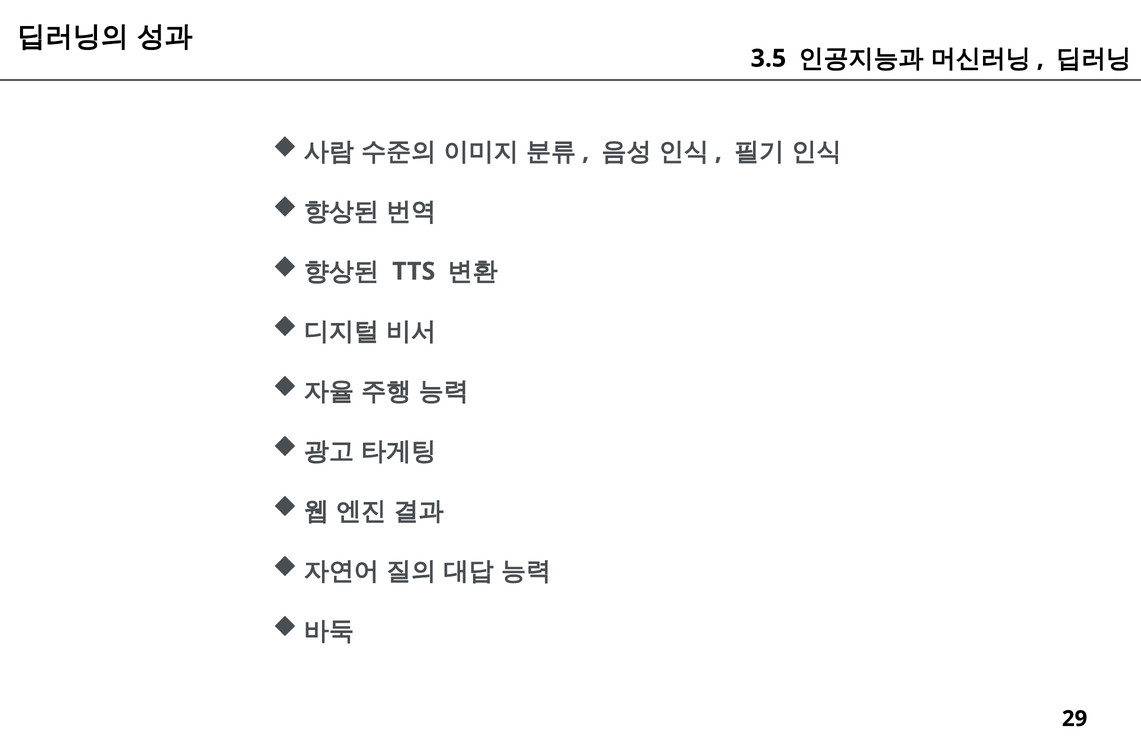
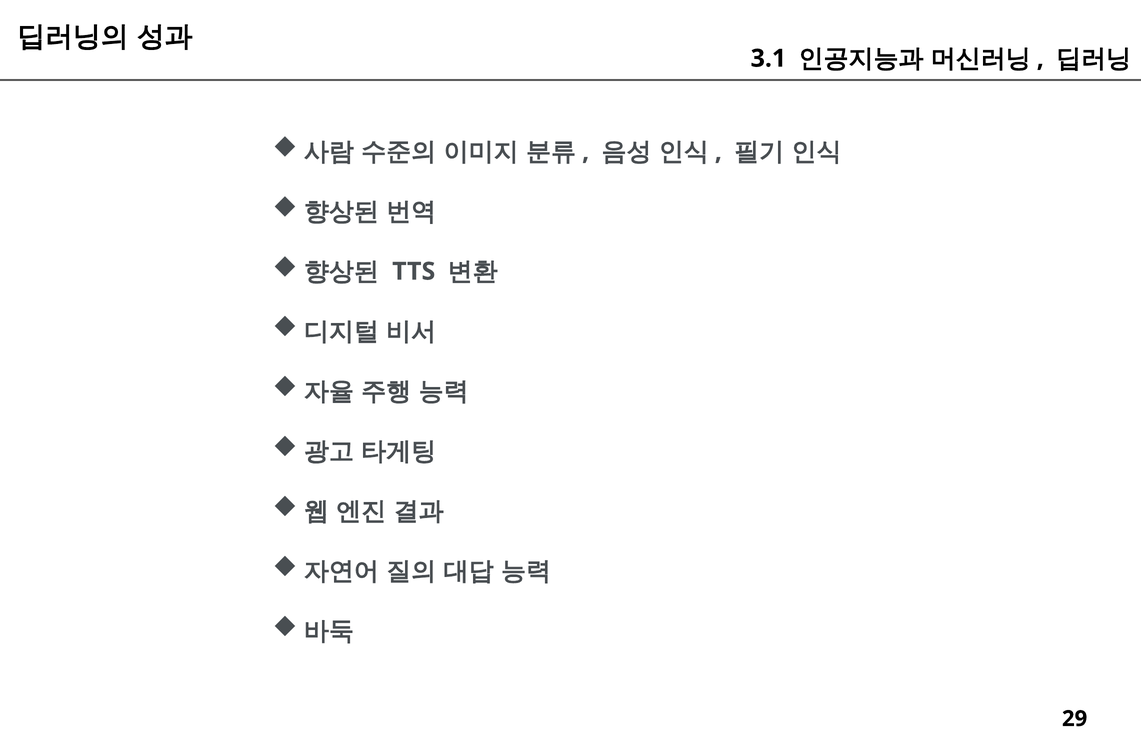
3.5: 3.5 -> 3.1 (768, 58)
